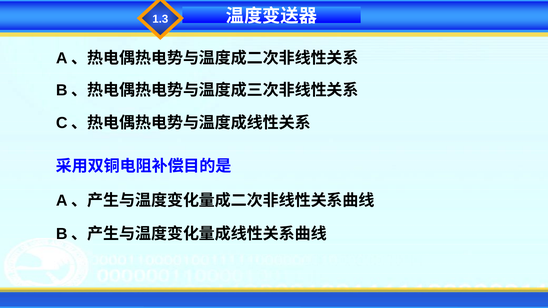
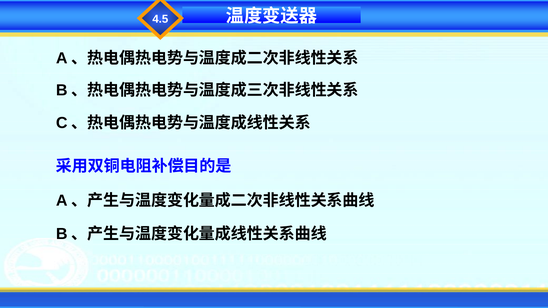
1.3: 1.3 -> 4.5 (160, 19)
